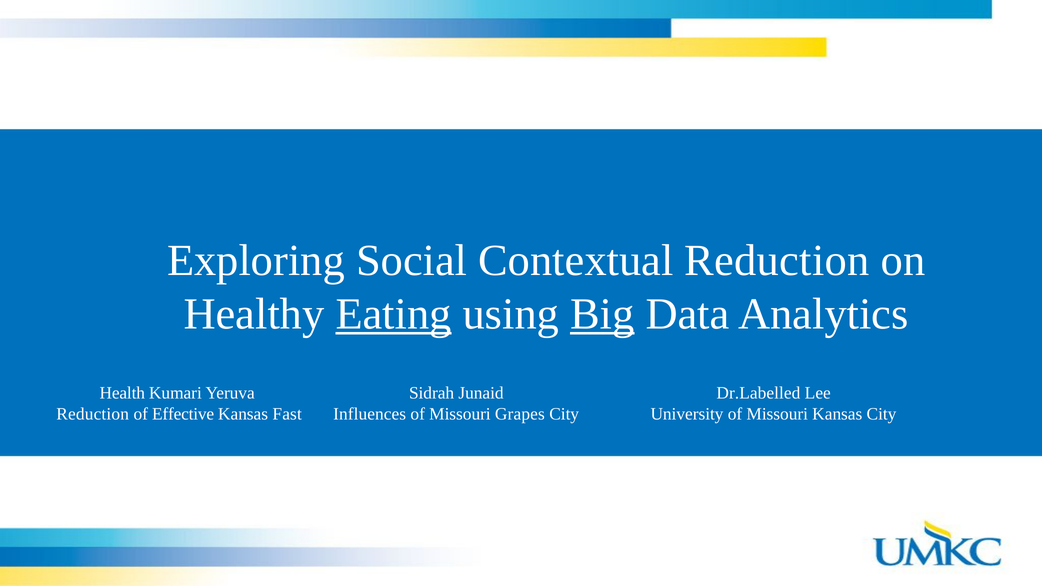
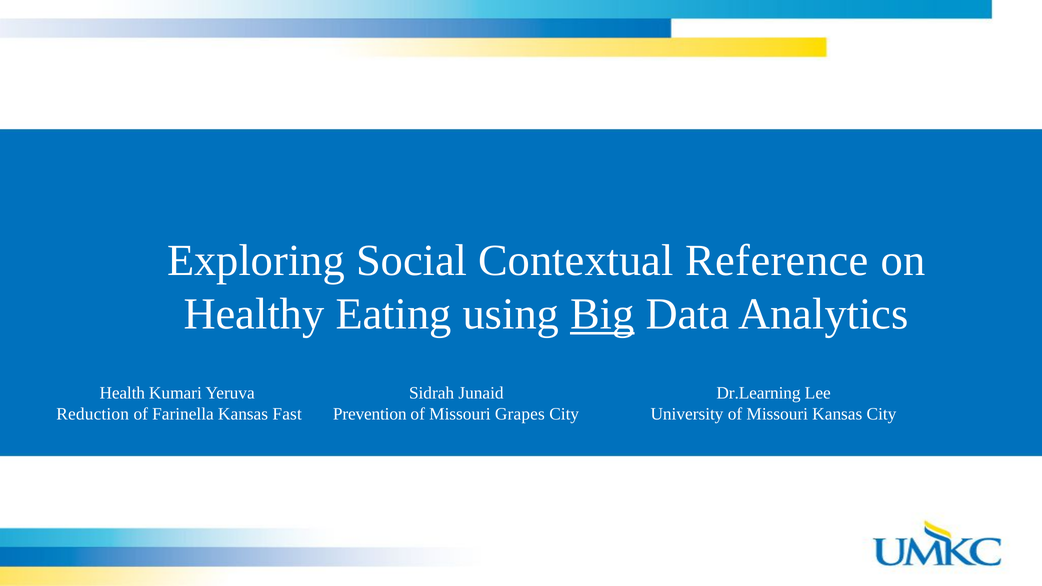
Contextual Reduction: Reduction -> Reference (777, 261)
Eating underline: present -> none (394, 314)
Dr.Labelled: Dr.Labelled -> Dr.Learning (759, 393)
Effective: Effective -> Farinella (183, 414)
Influences: Influences -> Prevention (370, 414)
